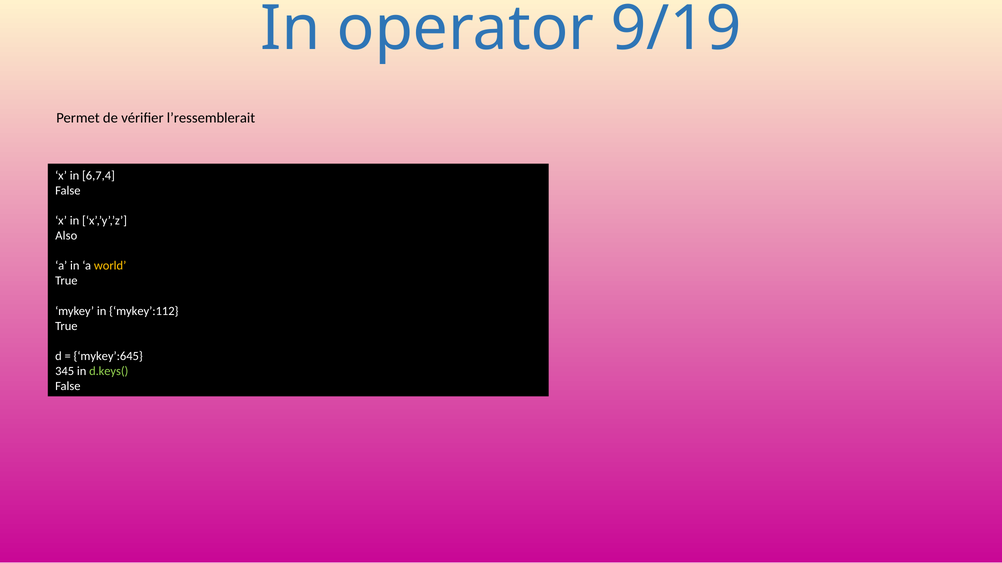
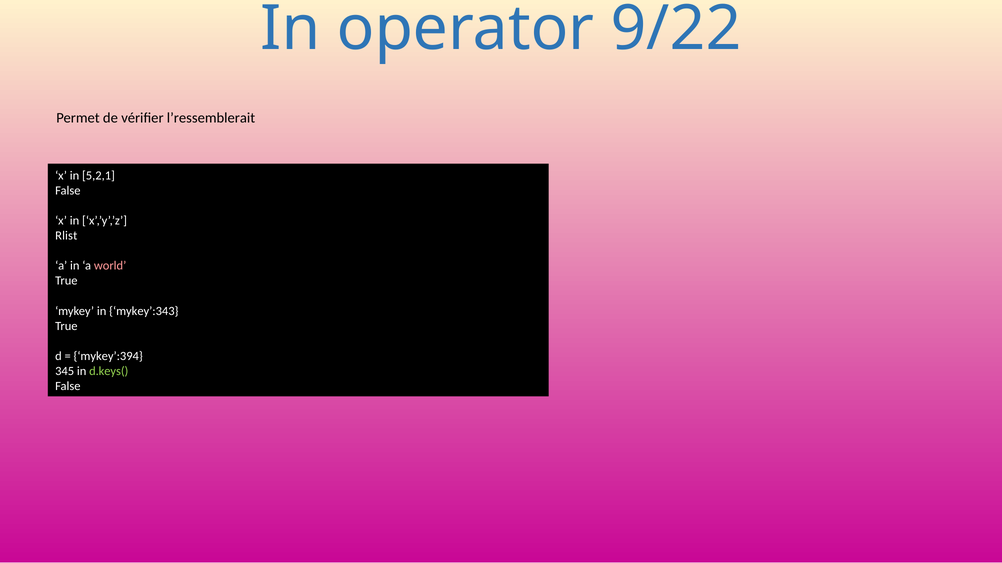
9/19: 9/19 -> 9/22 (676, 29)
6,7,4: 6,7,4 -> 5,2,1 (98, 176)
Also: Also -> Rlist (66, 236)
world colour: yellow -> pink (110, 266)
mykey’:112: mykey’:112 -> mykey’:343 (144, 311)
mykey’:645: mykey’:645 -> mykey’:394 (108, 356)
